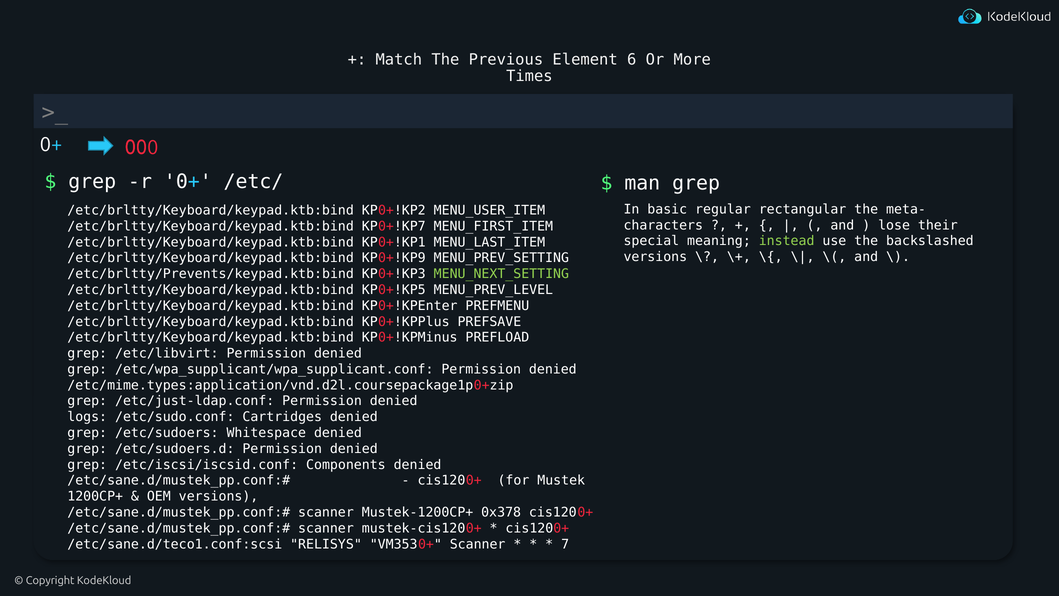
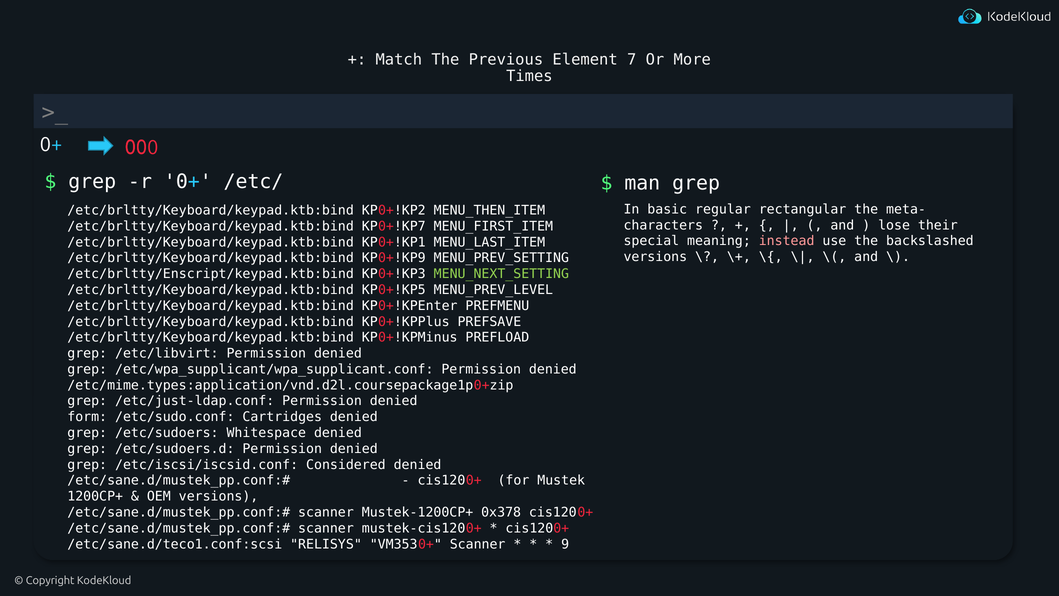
6: 6 -> 7 (632, 59)
MENU_USER_ITEM: MENU_USER_ITEM -> MENU_THEN_ITEM (489, 210)
instead colour: light green -> pink (787, 241)
/etc/brltty/Prevents/keypad.ktb:bind: /etc/brltty/Prevents/keypad.ktb:bind -> /etc/brltty/Enscript/keypad.ktb:bind (211, 274)
logs: logs -> form (87, 417)
Components: Components -> Considered (346, 464)
7: 7 -> 9 (565, 544)
